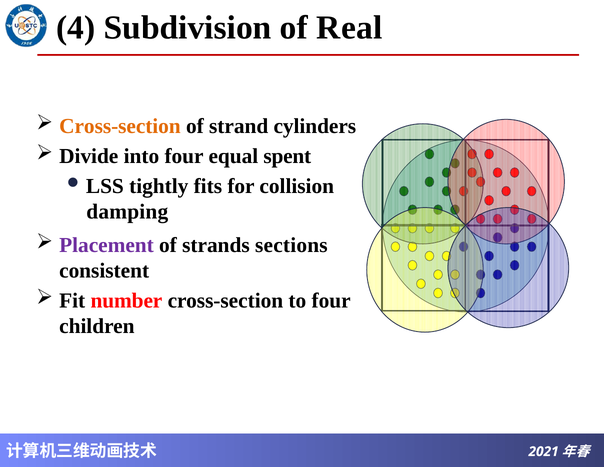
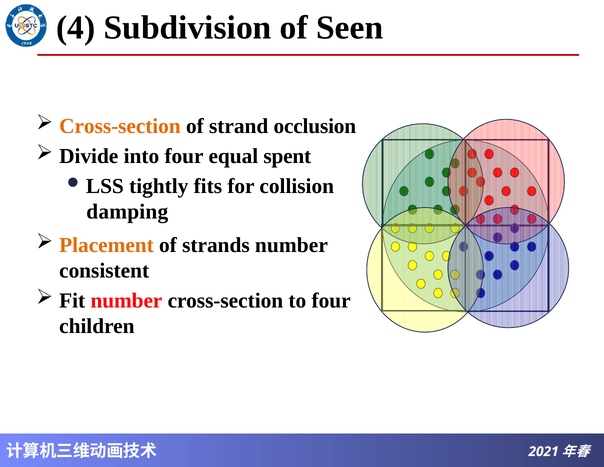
Real: Real -> Seen (350, 28)
cylinders: cylinders -> occlusion (315, 126)
Placement colour: purple -> orange (107, 245)
strands sections: sections -> number (291, 245)
